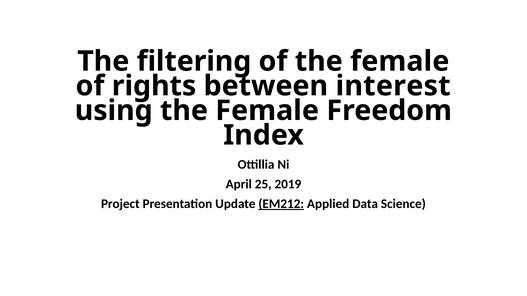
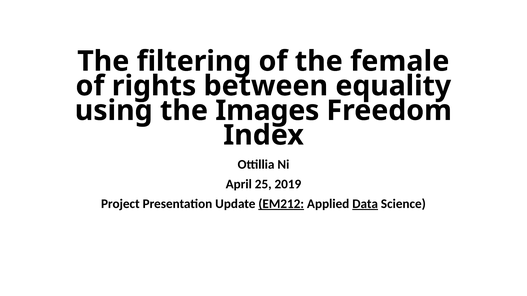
interest: interest -> equality (393, 86)
using the Female: Female -> Images (267, 111)
Data underline: none -> present (365, 204)
